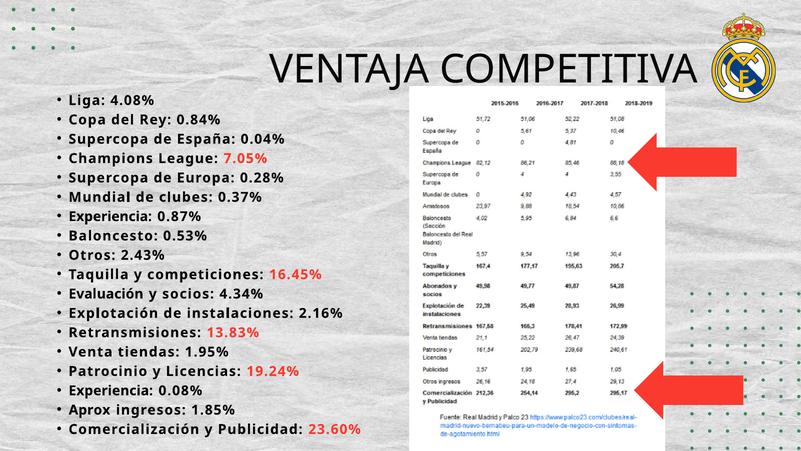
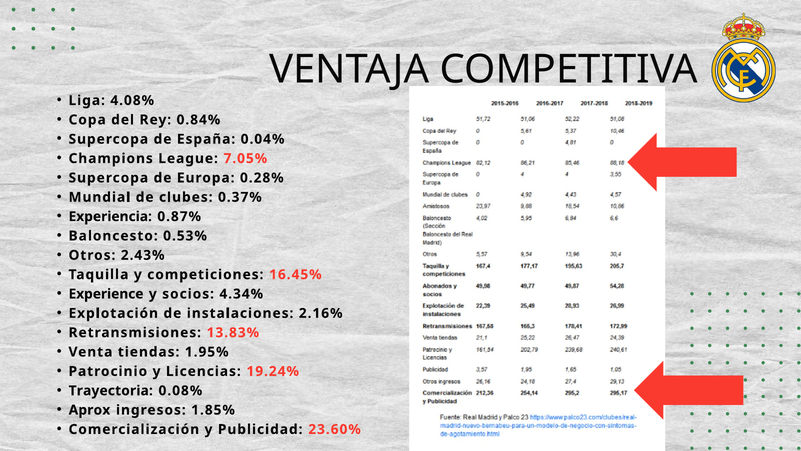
Evaluación: Evaluación -> Experience (106, 294)
Experiencia: Experiencia -> Trayectoria (111, 390)
